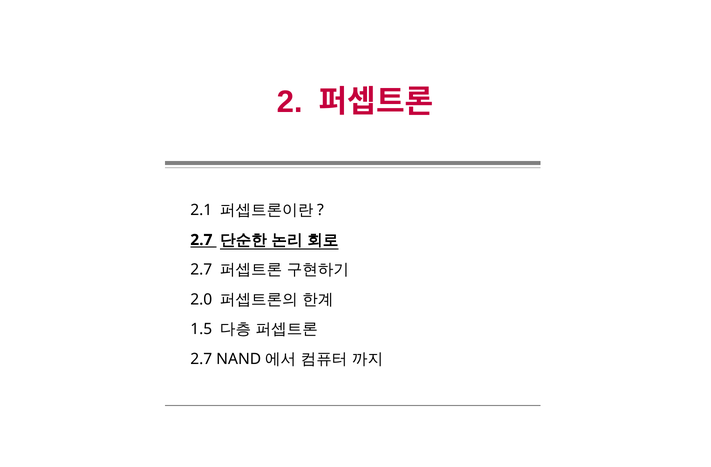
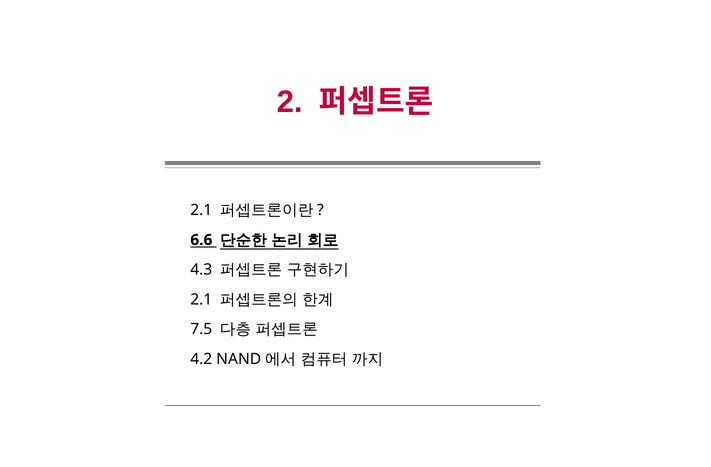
2.7: 2.7 -> 6.6 (201, 240)
2.7: 2.7 -> 4.3 (201, 270)
2.0: 2.0 -> 2.1 (201, 299)
1.5: 1.5 -> 7.5 (201, 329)
2.7: 2.7 -> 4.2 (201, 359)
